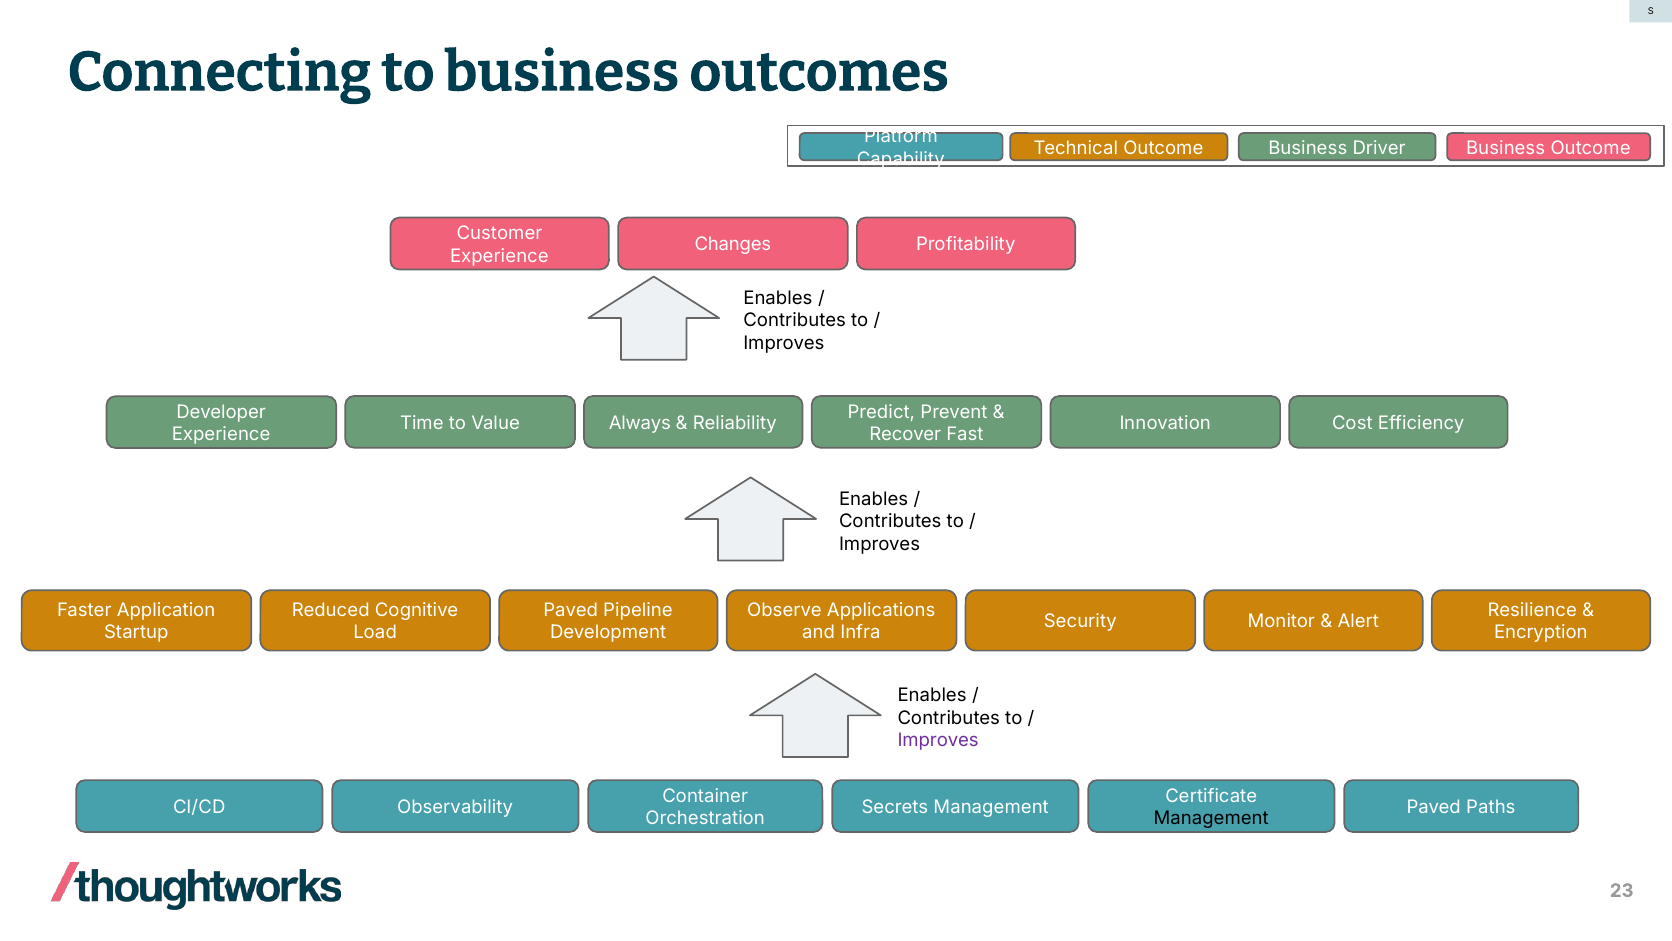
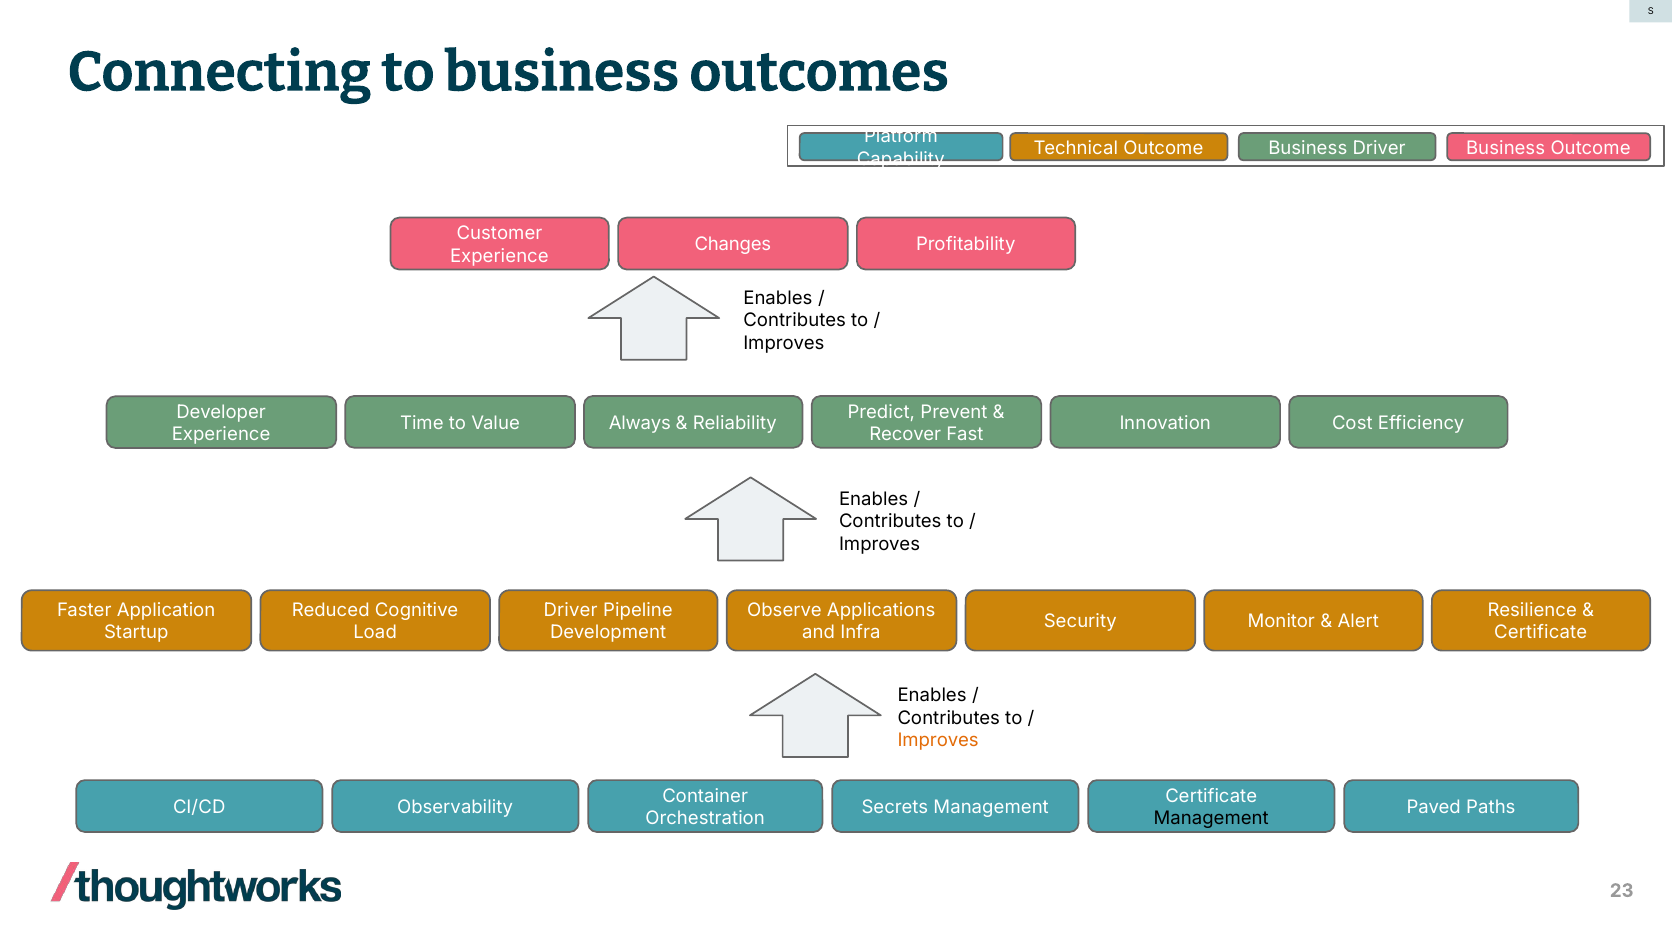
Paved: Paved -> Driver (571, 610)
Encryption: Encryption -> Certificate (1541, 633)
Improves colour: purple -> orange (938, 740)
